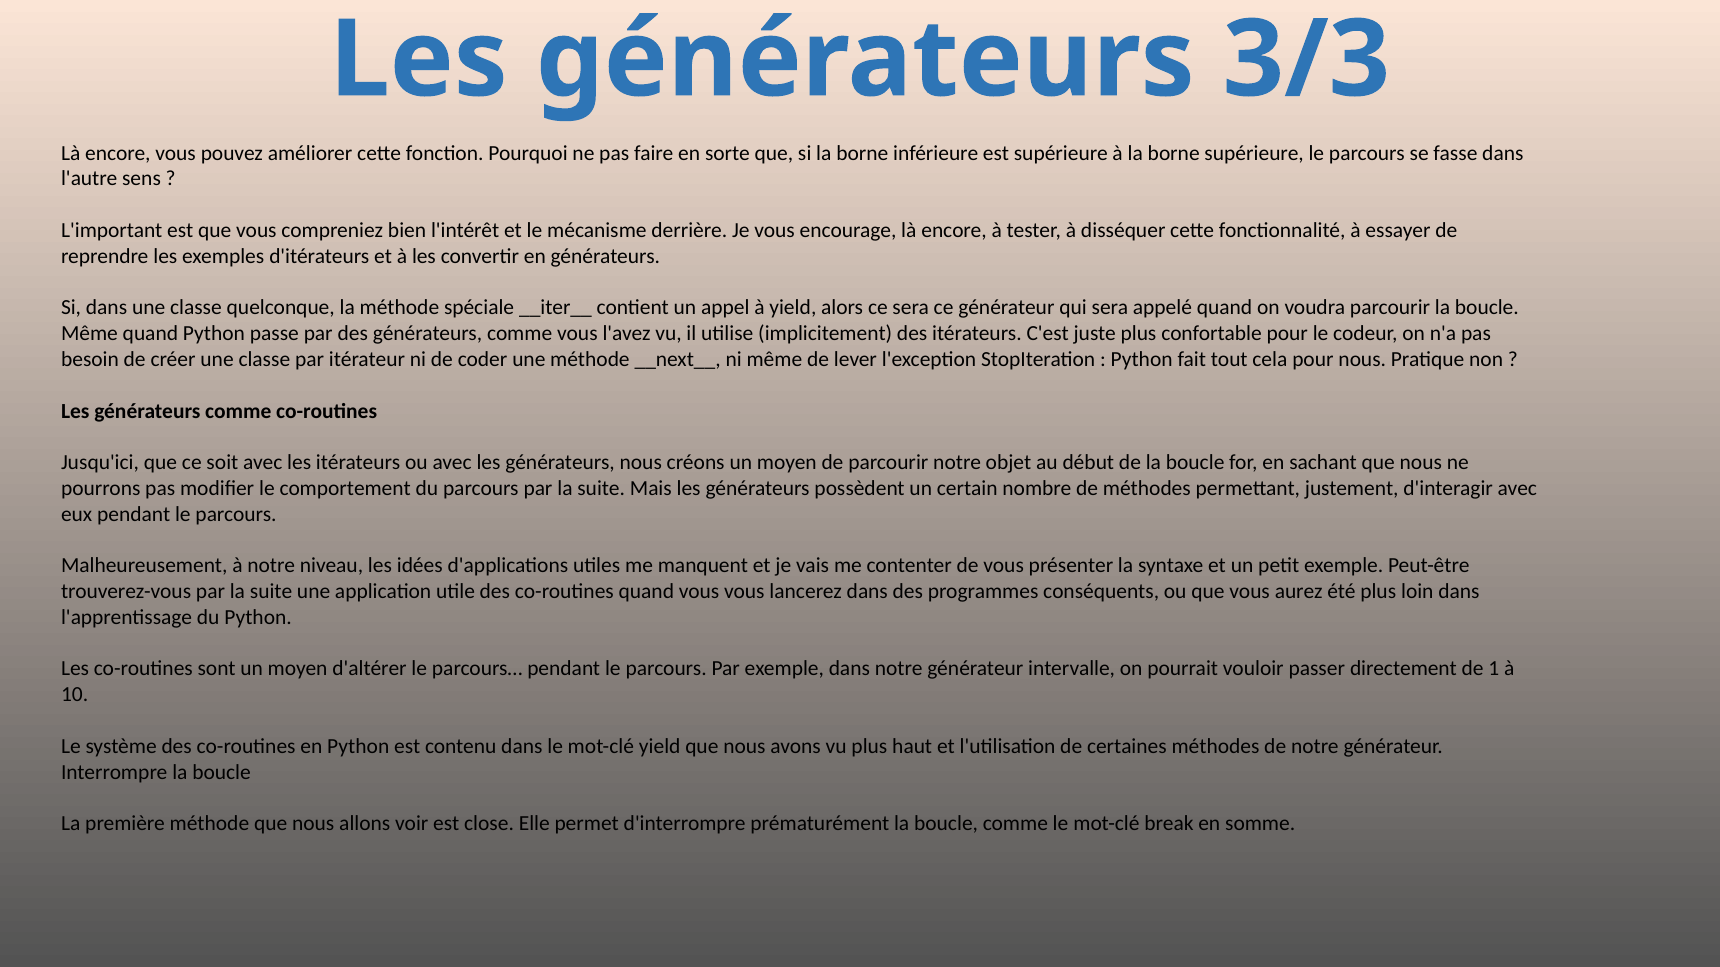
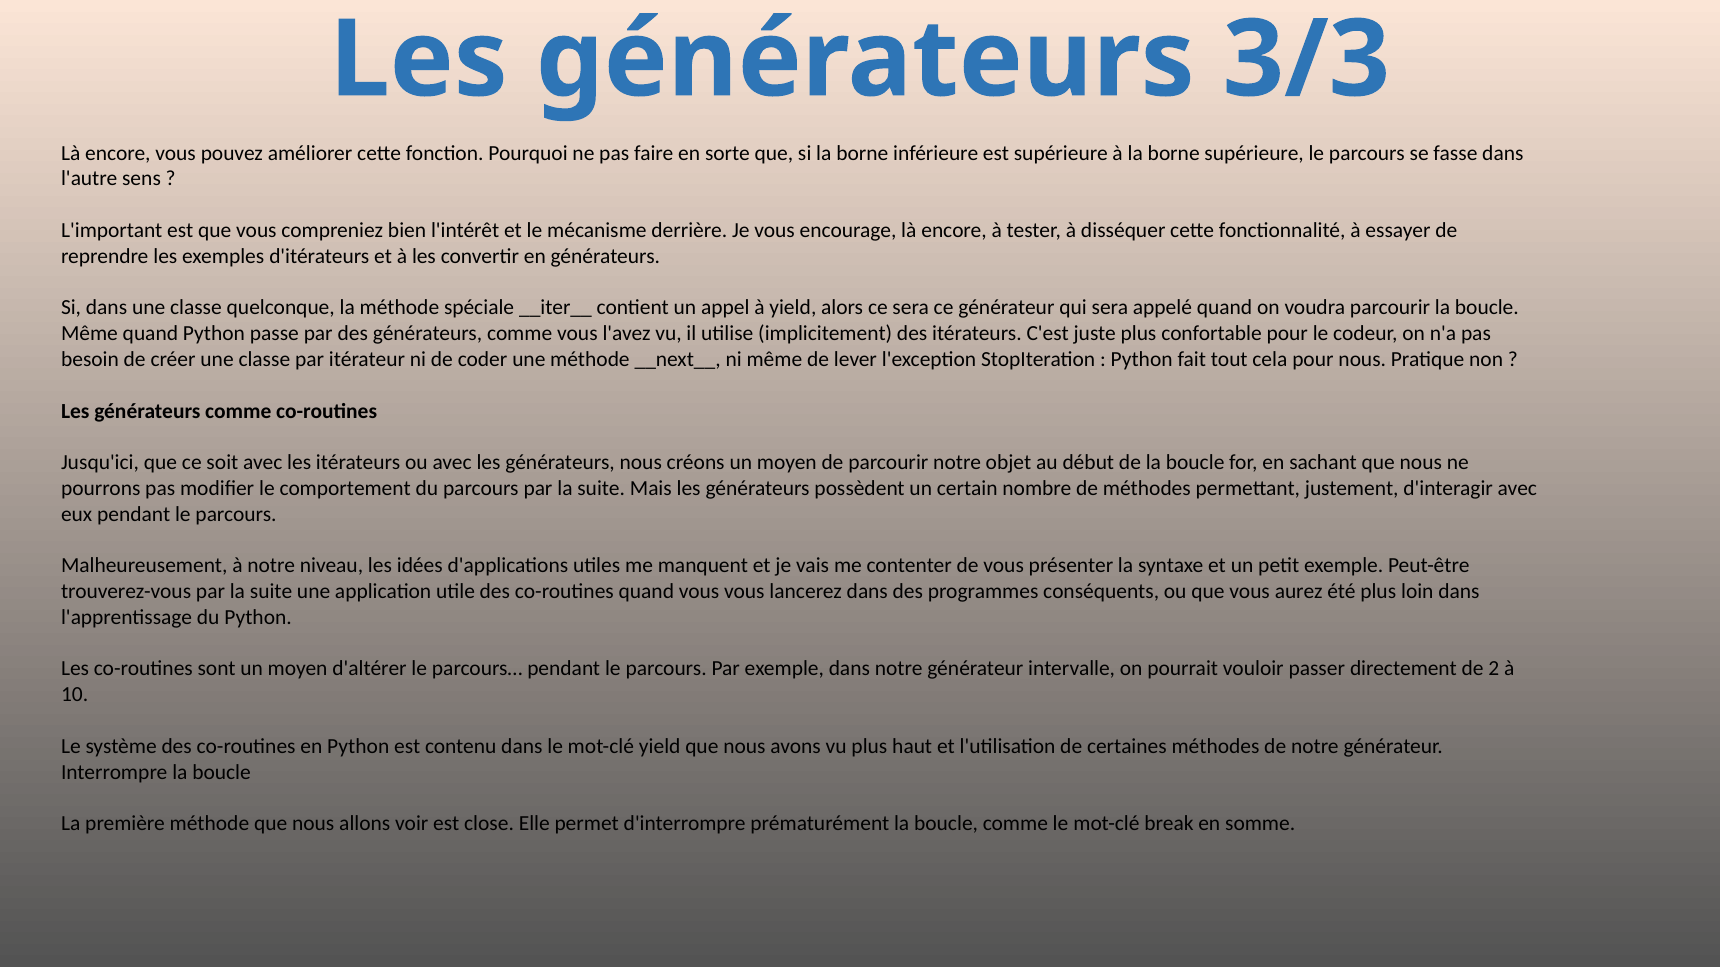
1: 1 -> 2 (1494, 669)
